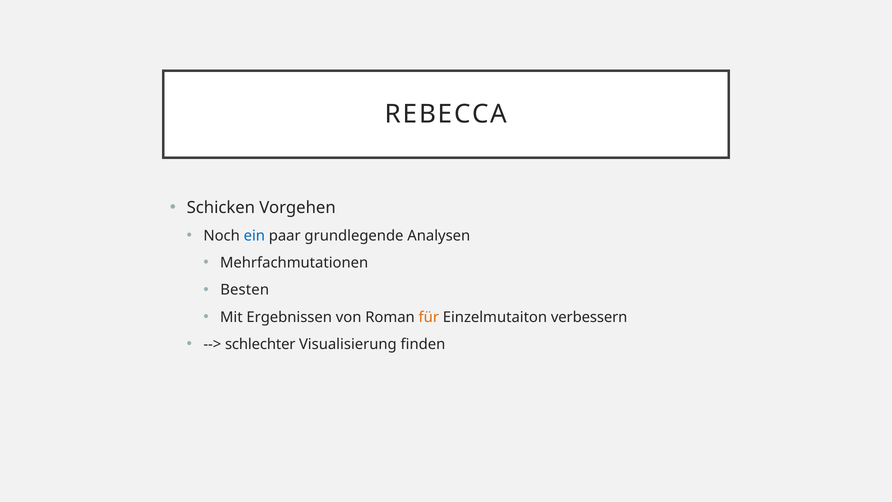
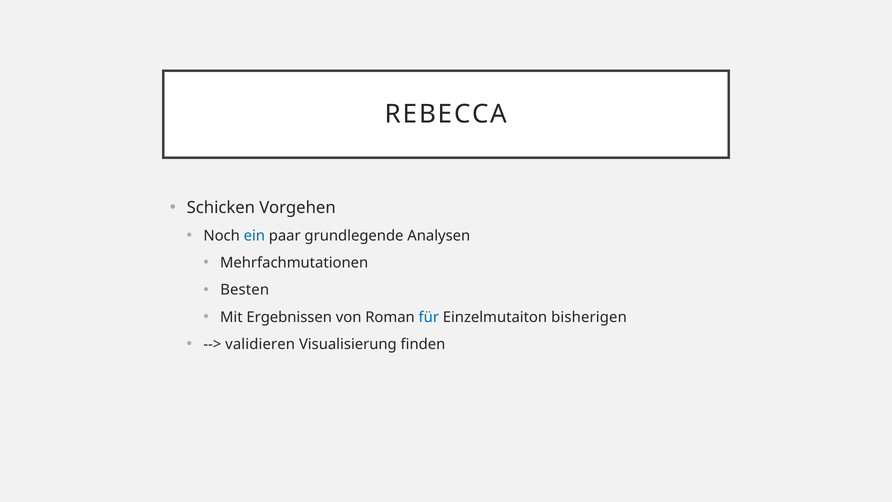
für colour: orange -> blue (429, 317)
verbessern: verbessern -> bisherigen (589, 317)
schlechter: schlechter -> validieren (260, 344)
